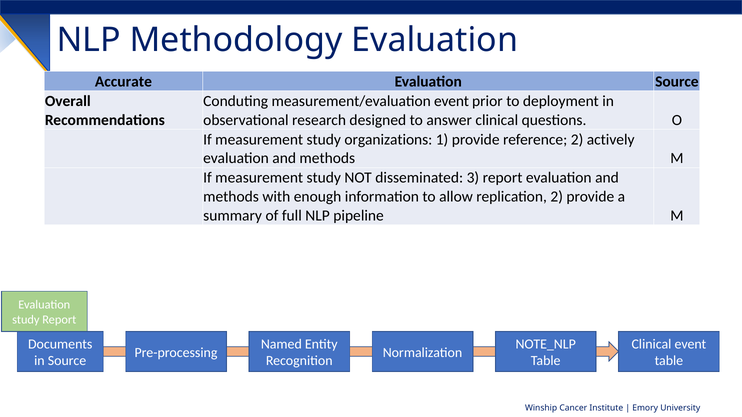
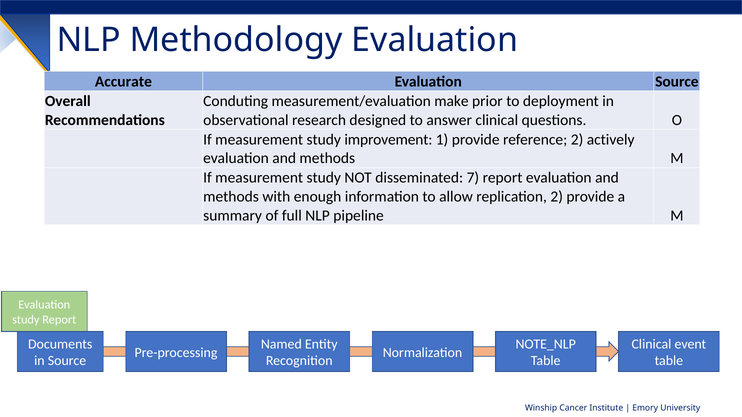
measurement/evaluation event: event -> make (451, 101)
organizations: organizations -> improvement (388, 140)
3: 3 -> 7 (473, 178)
